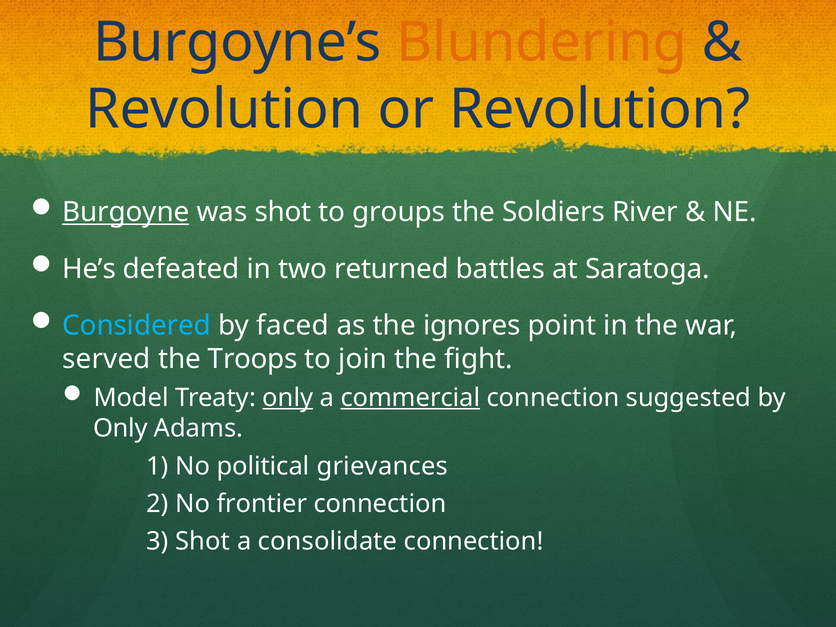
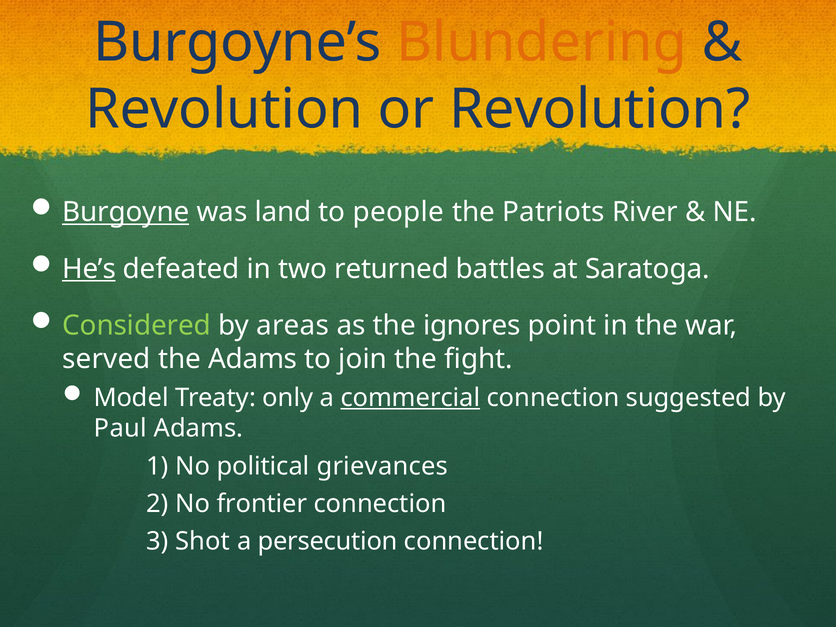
was shot: shot -> land (283, 212)
groups: groups -> people (398, 212)
Soldiers: Soldiers -> Patriots (553, 212)
He’s underline: none -> present (89, 269)
Considered colour: light blue -> light green (137, 326)
faced: faced -> areas (293, 326)
the Troops: Troops -> Adams (253, 359)
only underline: present -> none (288, 398)
Only: Only -> Paul (120, 428)
consolidate: consolidate -> persecution (328, 541)
